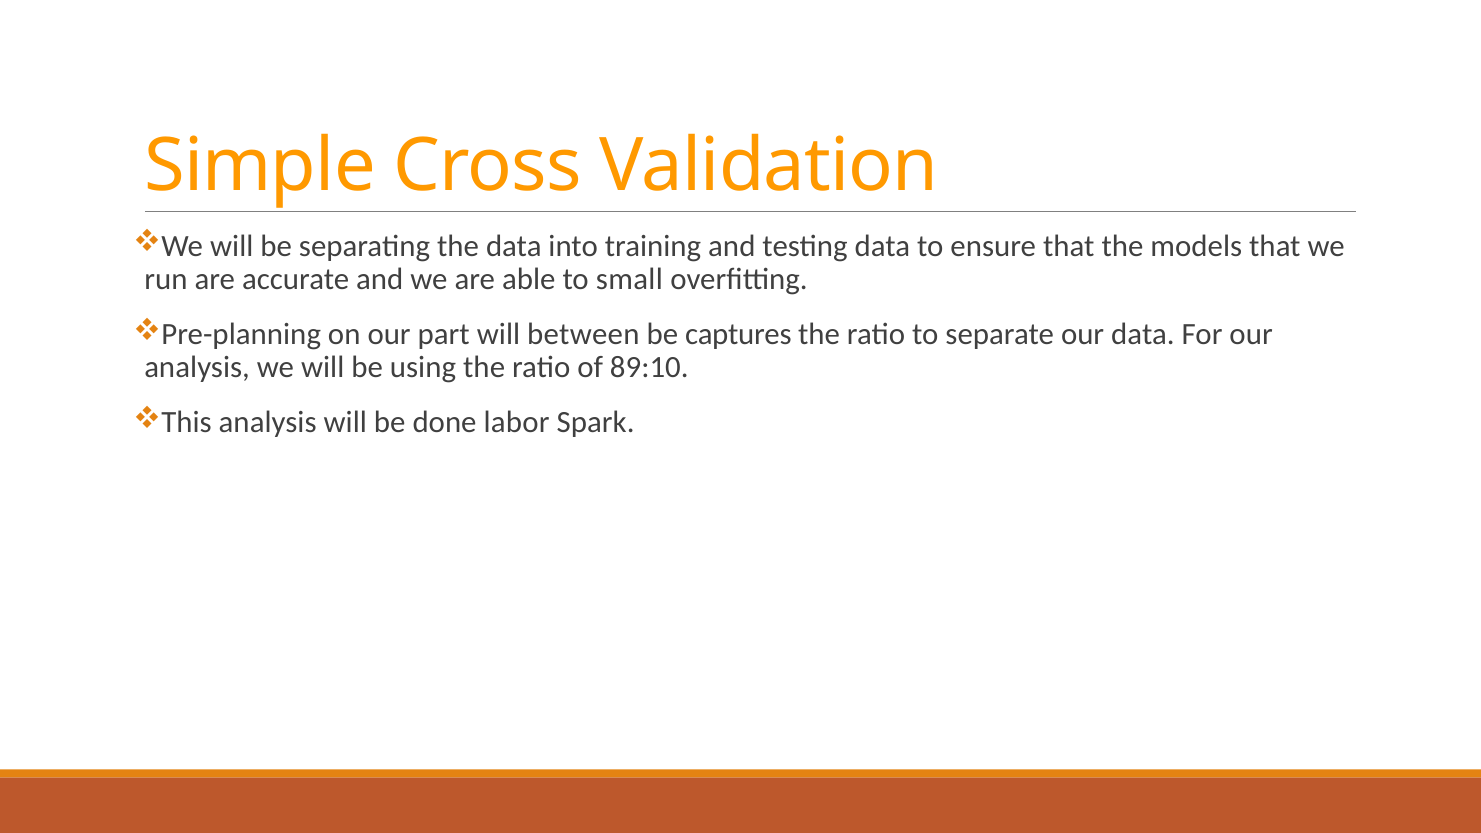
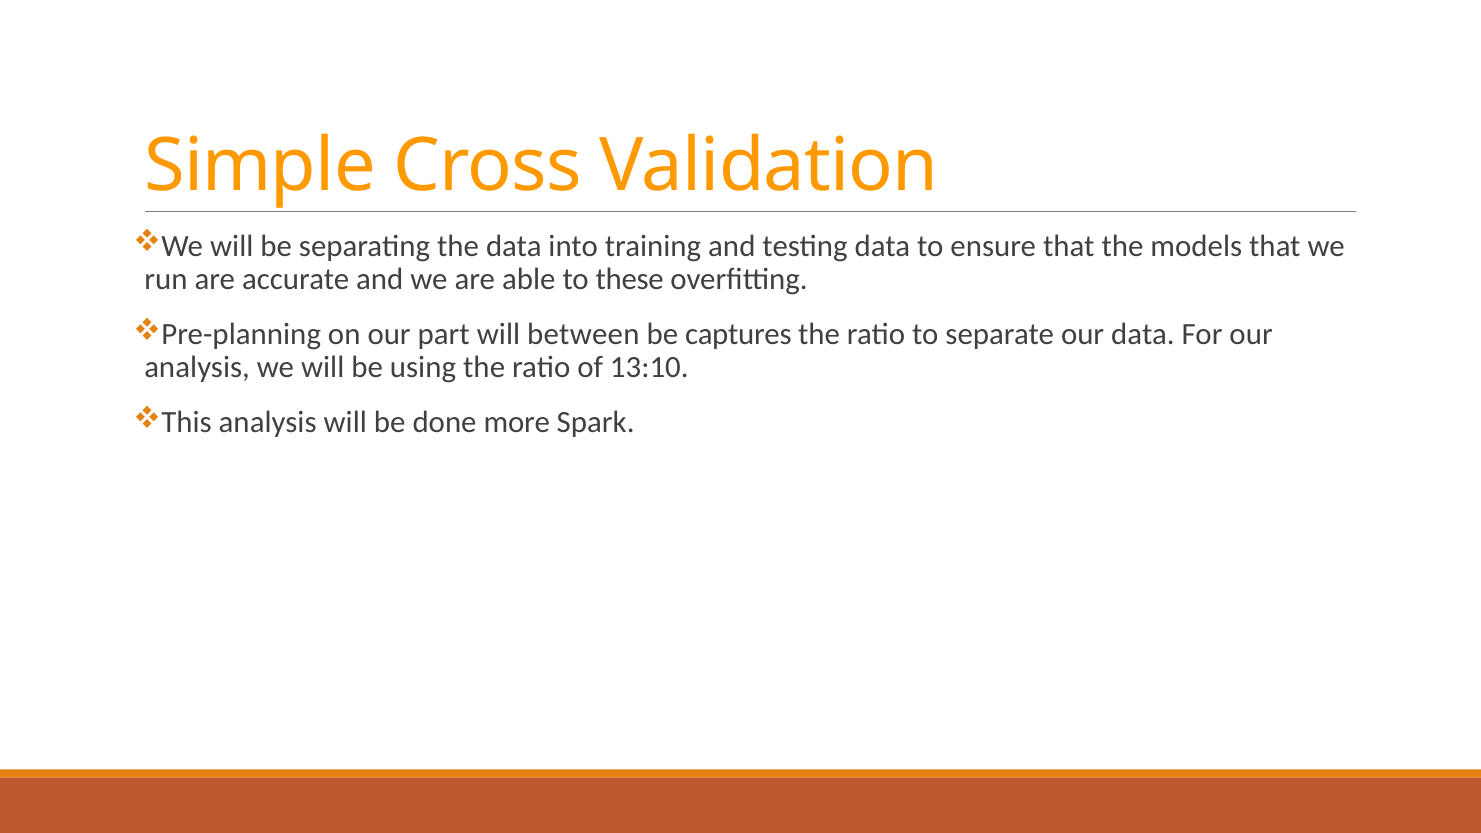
small: small -> these (630, 280)
89:10: 89:10 -> 13:10 (649, 368)
labor: labor -> more (517, 423)
